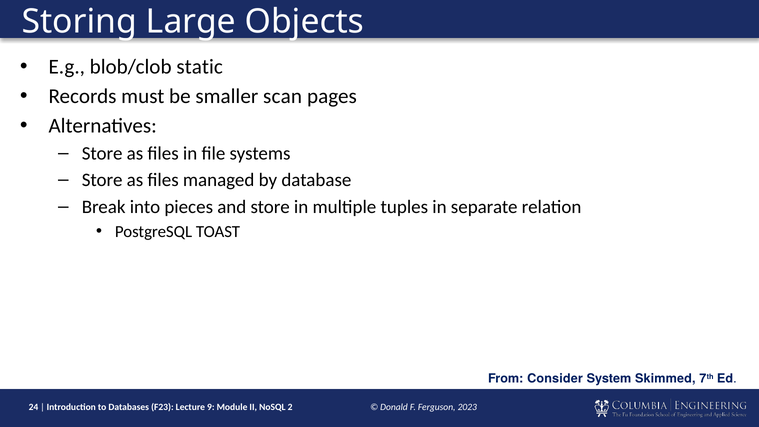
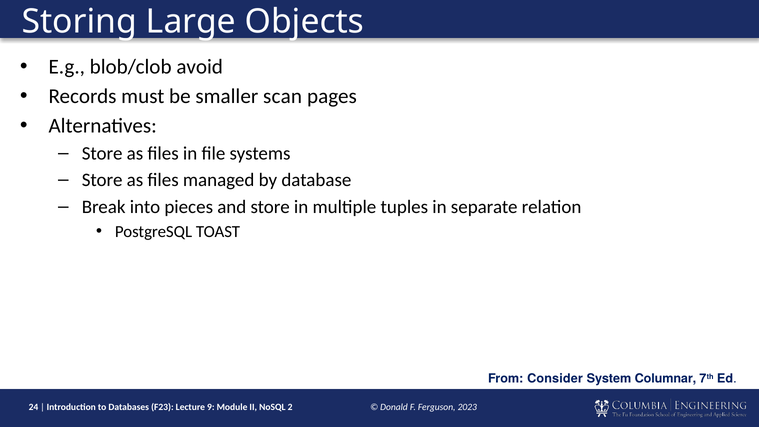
static: static -> avoid (200, 67)
Skimmed: Skimmed -> Columnar (665, 379)
